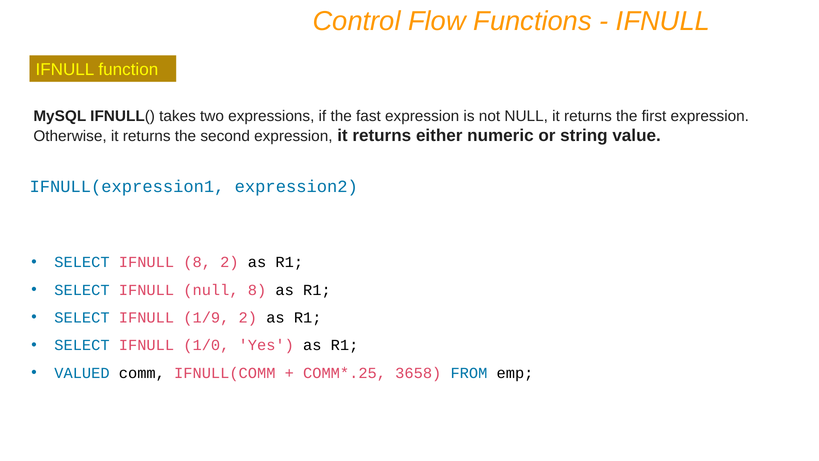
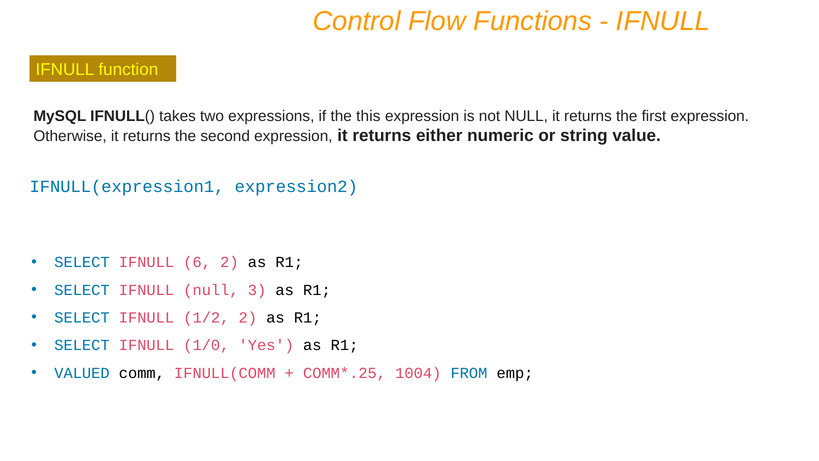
fast: fast -> this (368, 116)
IFNULL 8: 8 -> 6 (197, 262)
null 8: 8 -> 3 (257, 290)
1/9: 1/9 -> 1/2 (206, 318)
3658: 3658 -> 1004 (418, 373)
